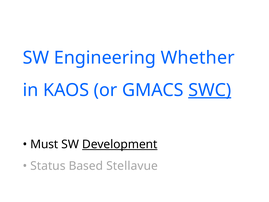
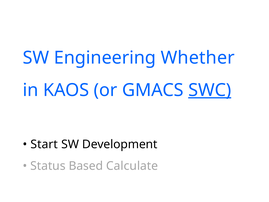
Must: Must -> Start (44, 144)
Development underline: present -> none (120, 144)
Stellavue: Stellavue -> Calculate (132, 166)
